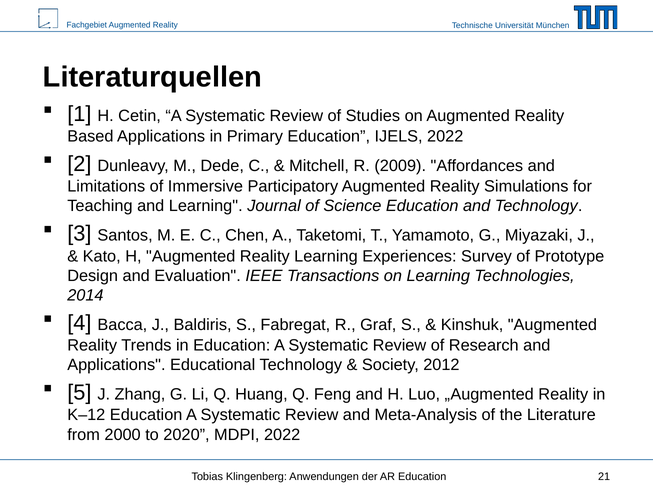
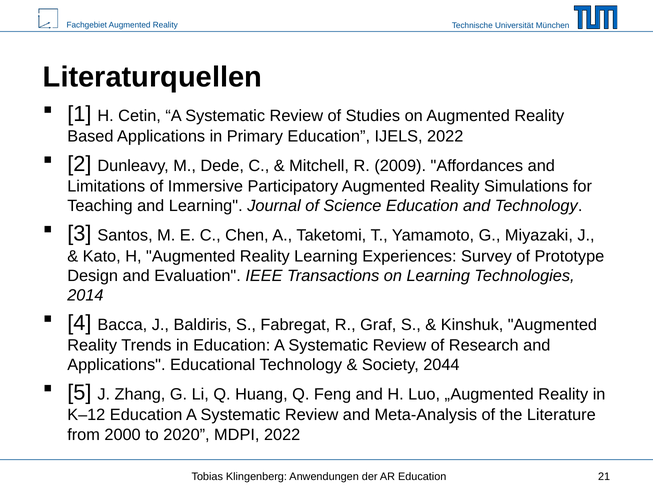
2012: 2012 -> 2044 (441, 365)
